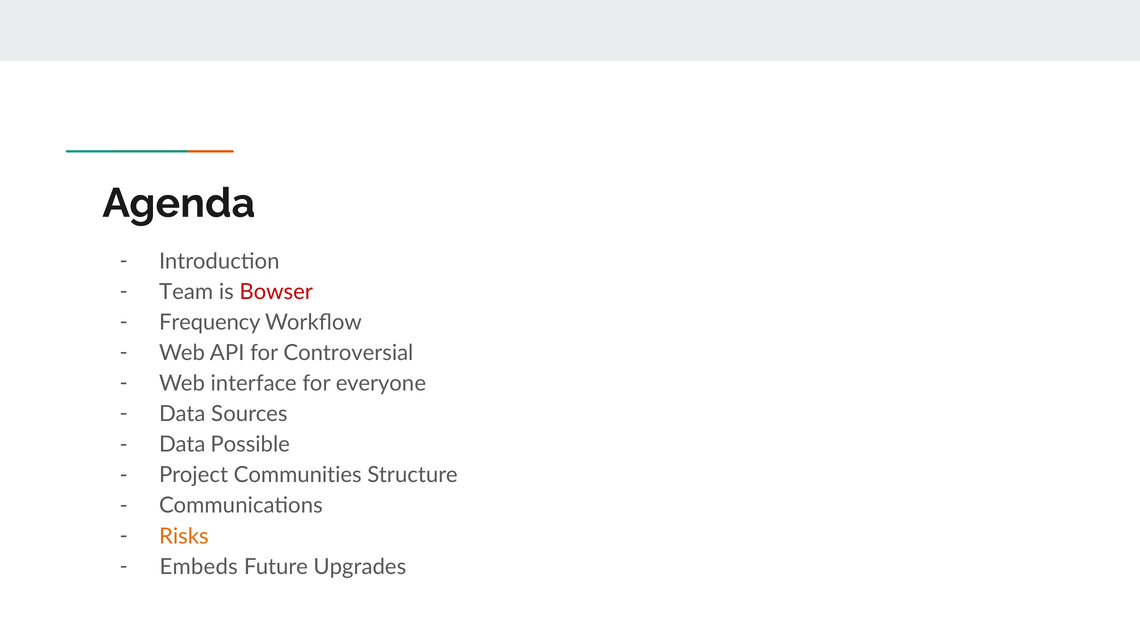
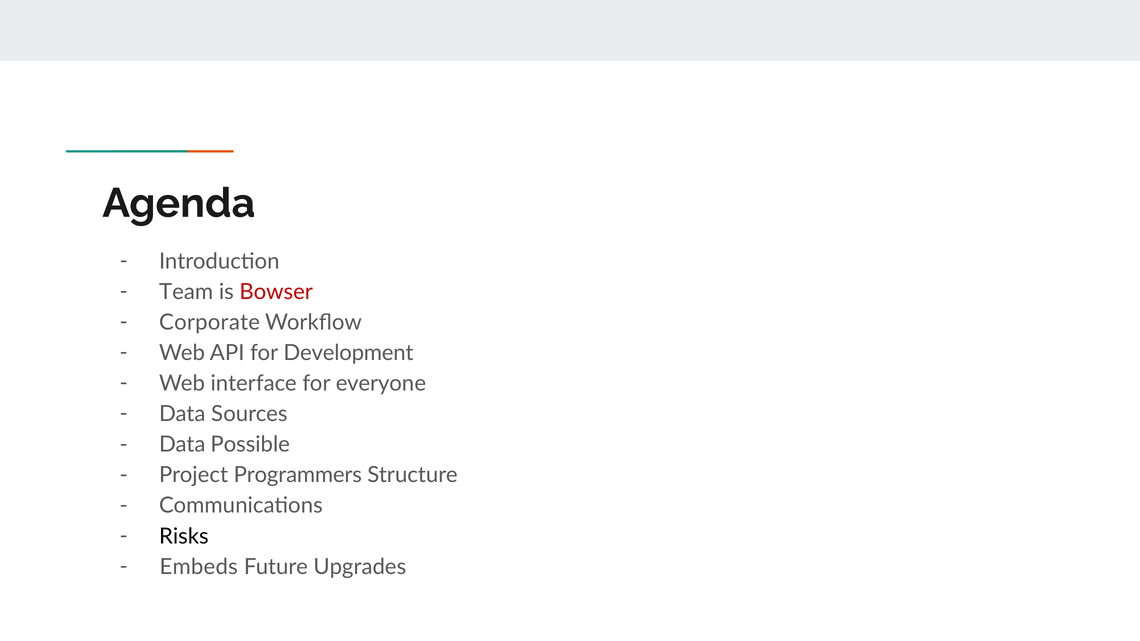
Frequency: Frequency -> Corporate (210, 322)
Controversial: Controversial -> Development (348, 353)
Communities: Communities -> Programmers (298, 475)
Risks colour: orange -> black (184, 536)
